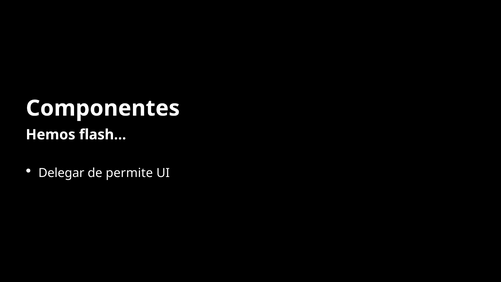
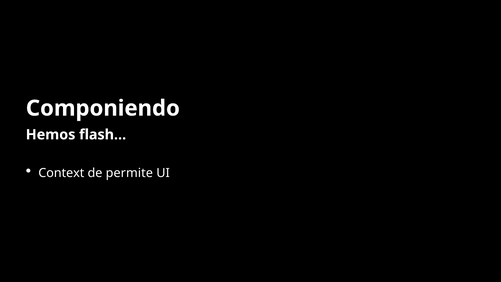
Componentes: Componentes -> Componiendo (103, 108)
Delegar: Delegar -> Context (61, 173)
